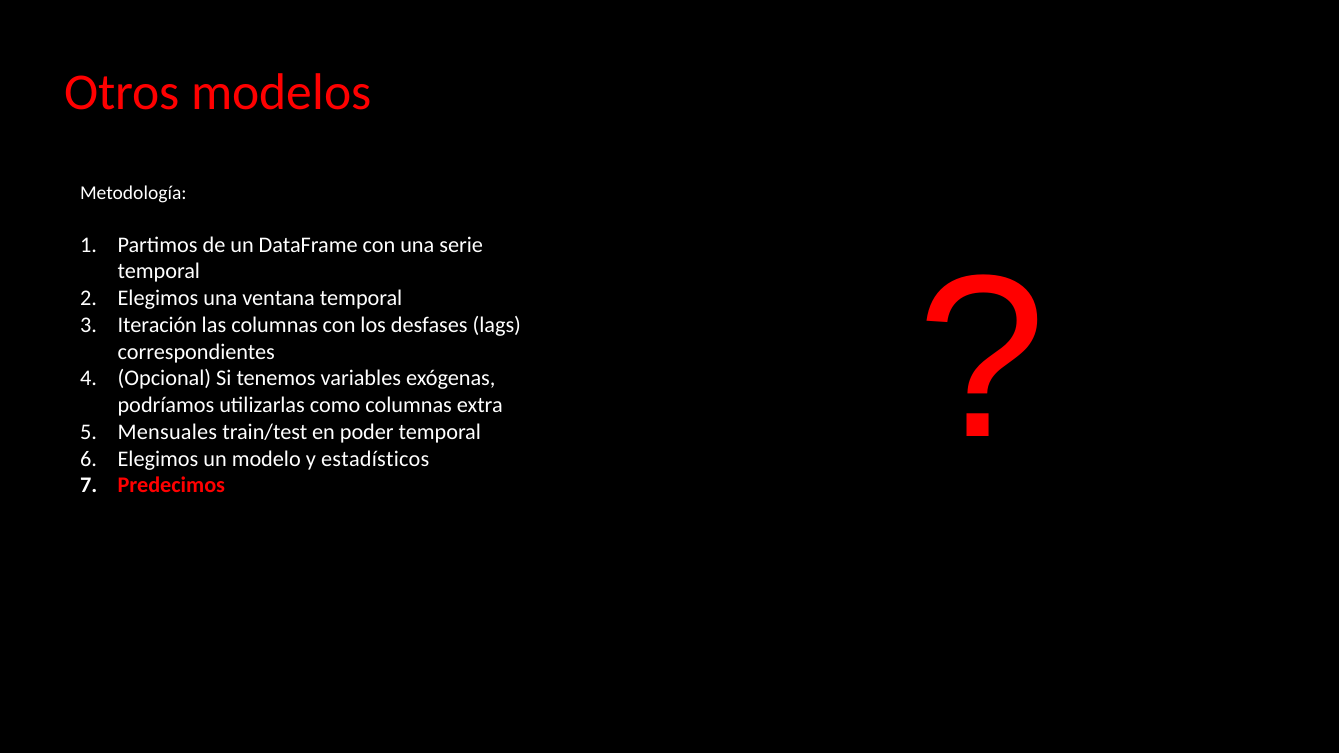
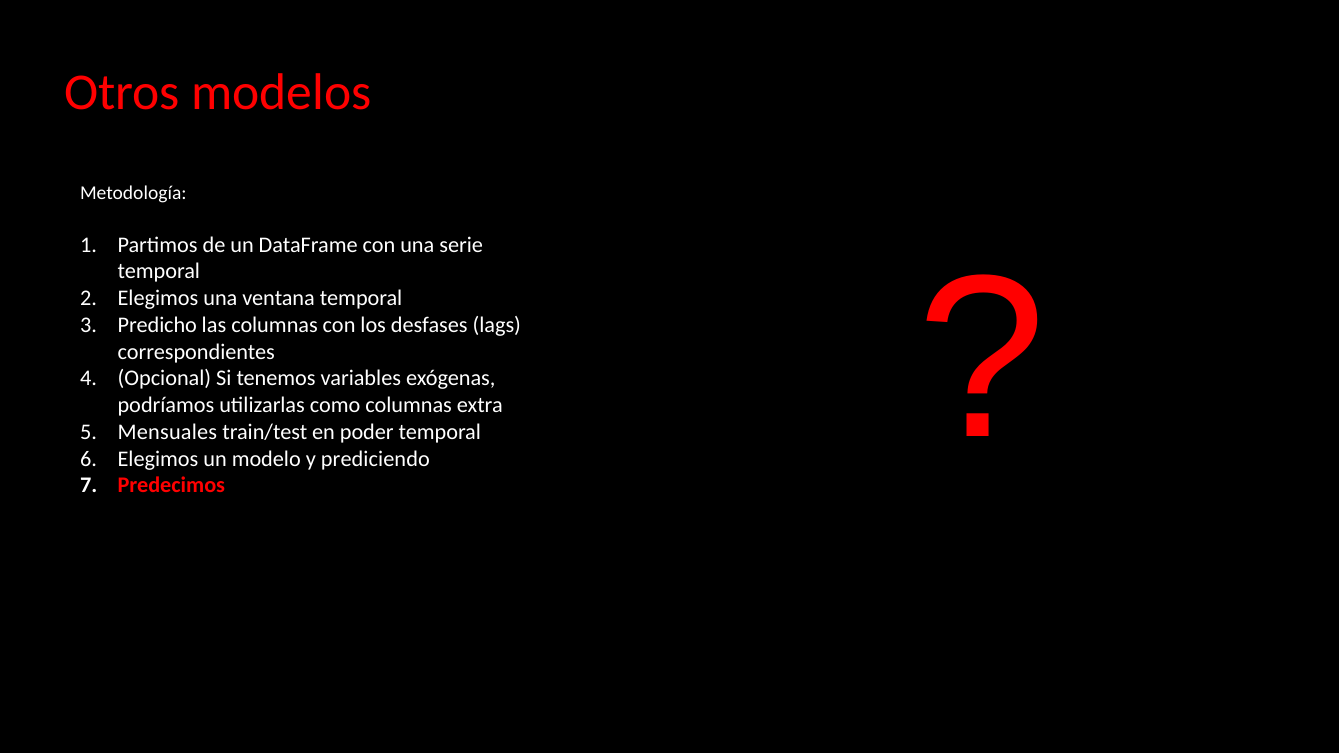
Iteración: Iteración -> Predicho (157, 325)
estadísticos: estadísticos -> prediciendo (375, 459)
